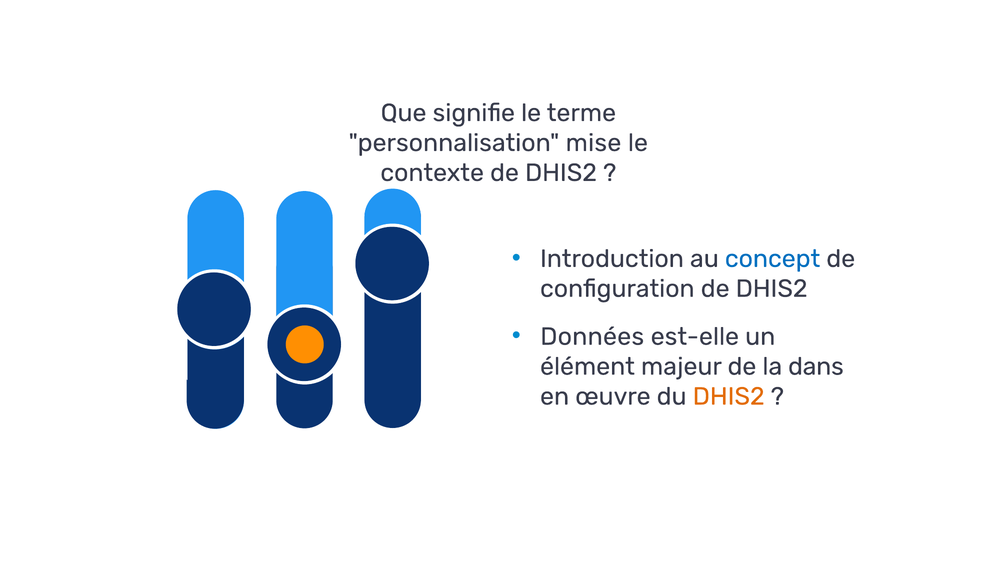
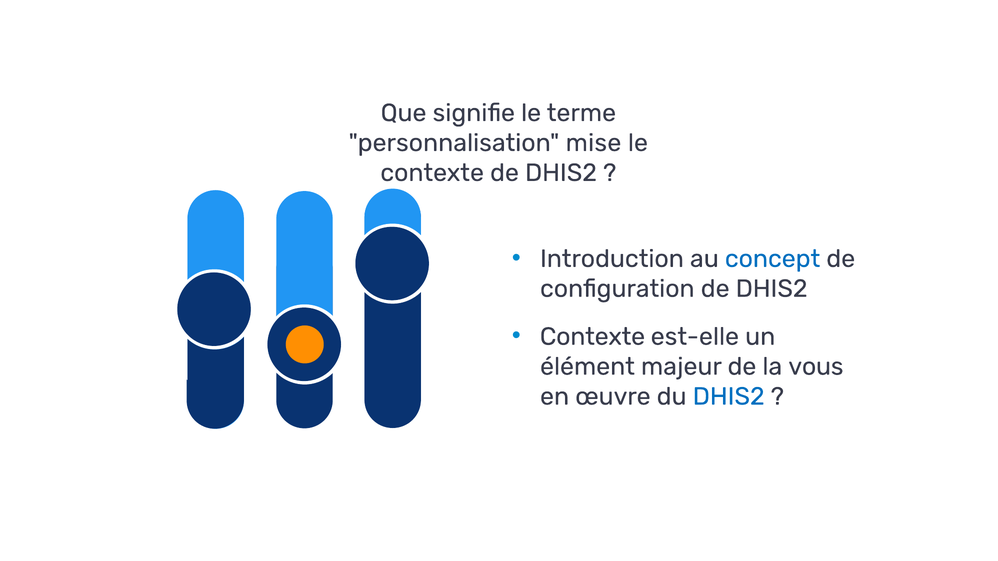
Données: Données -> Contexte (592, 337)
dans: dans -> vous (816, 367)
DHIS2 colour: orange -> blue (729, 397)
